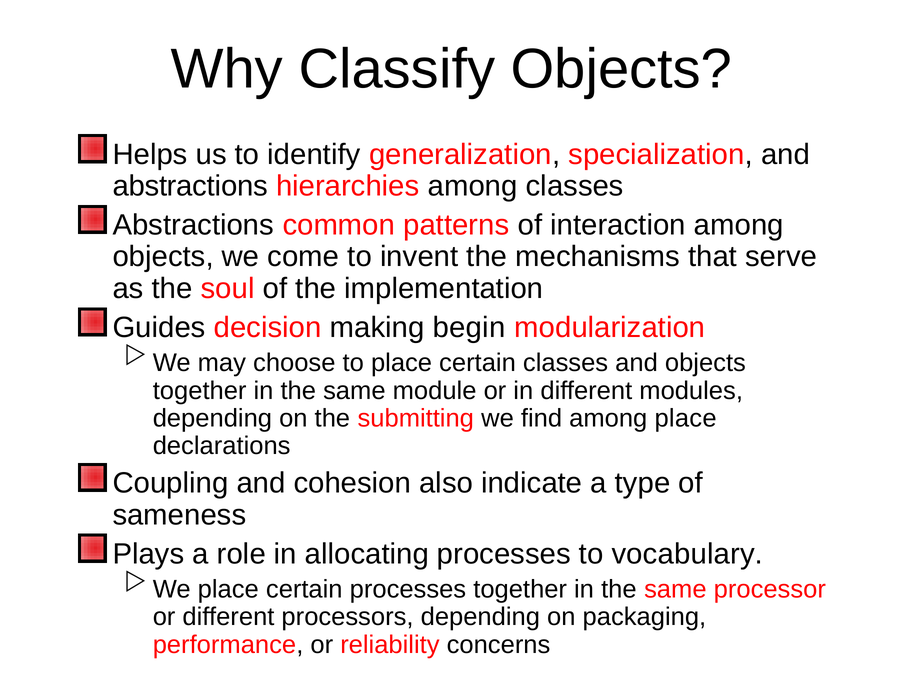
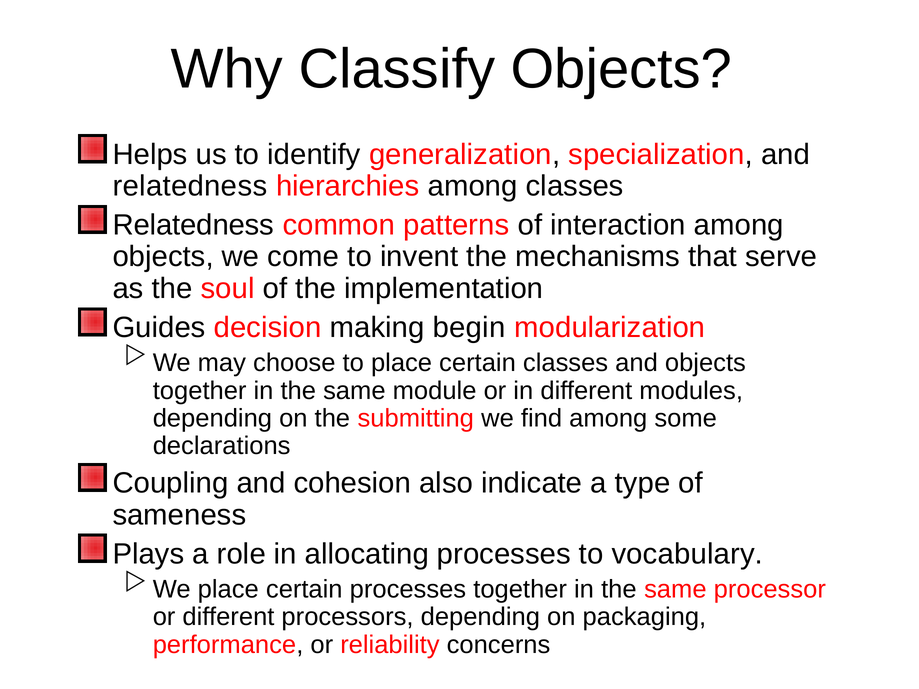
abstractions: abstractions -> relatedness (190, 186)
Abstractions: Abstractions -> Relatedness (193, 225)
among place: place -> some (686, 418)
